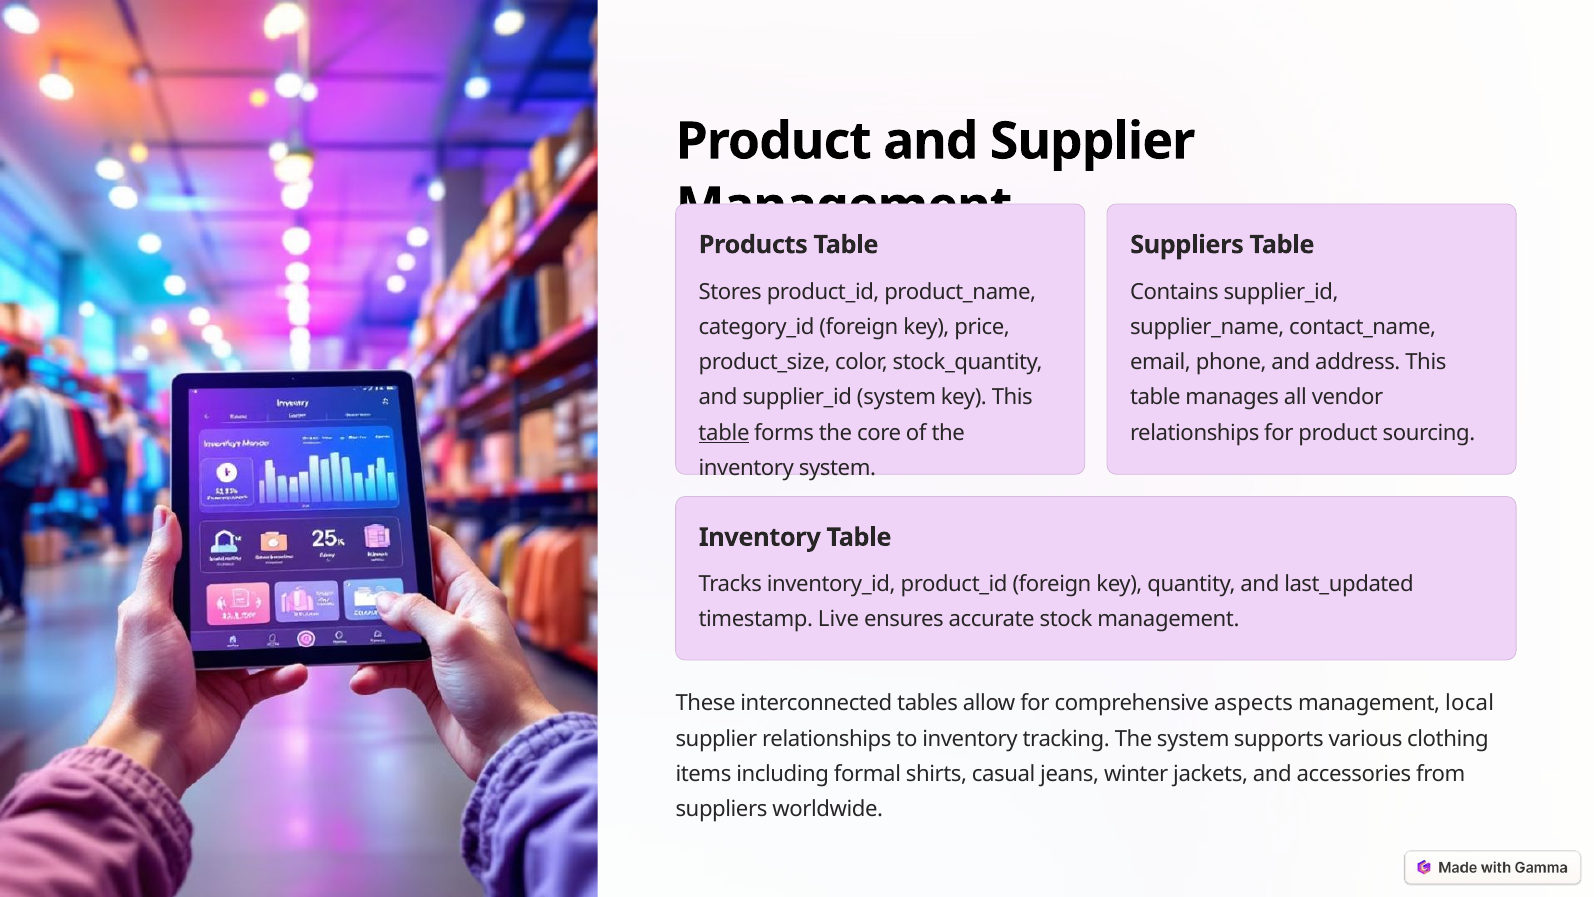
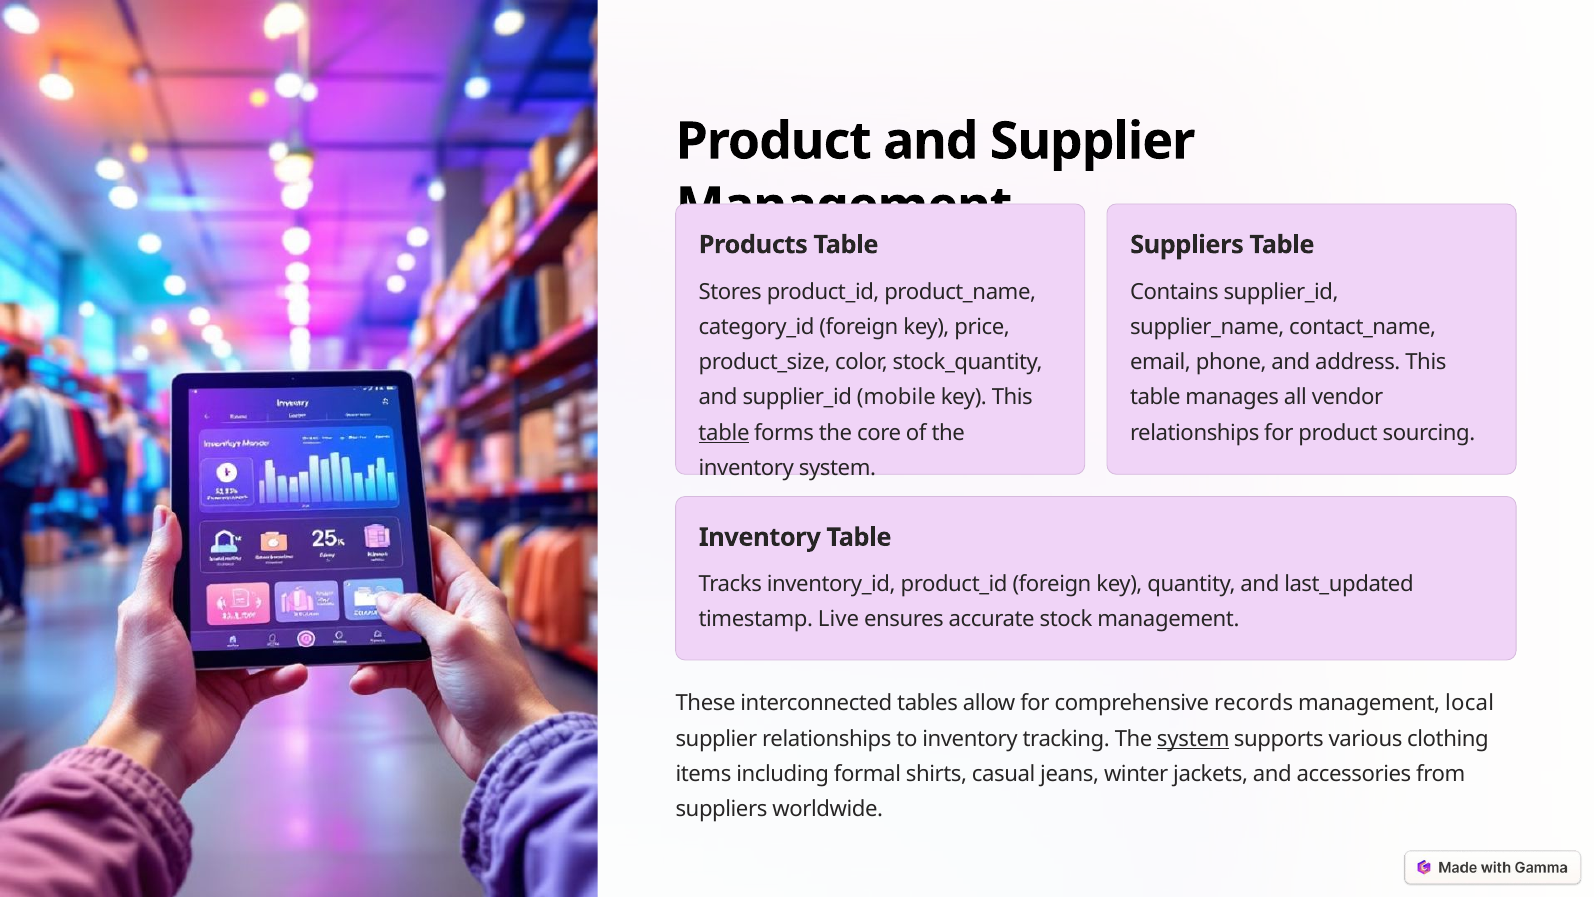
supplier_id system: system -> mobile (896, 397)
aspects: aspects -> records (1254, 703)
system underline: none -> present (1193, 739)
